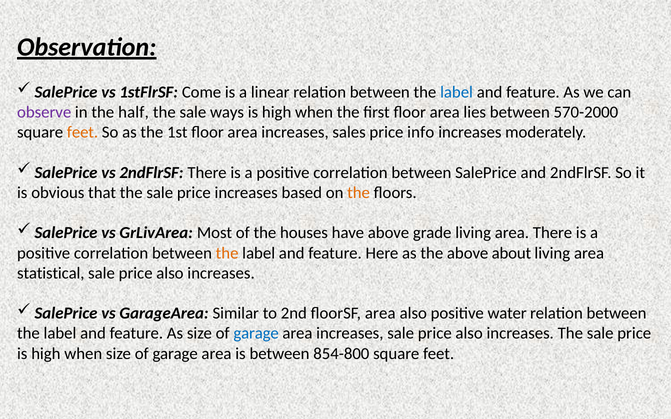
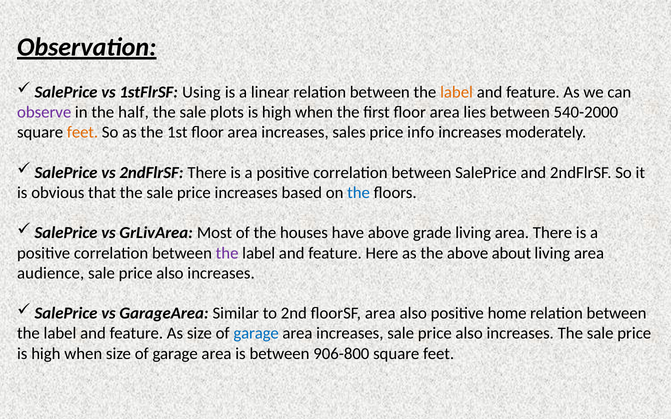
Come: Come -> Using (201, 92)
label colour: blue -> orange (457, 92)
ways: ways -> plots (227, 112)
570-2000: 570-2000 -> 540-2000 (586, 112)
the colour: orange -> blue (359, 193)
the colour: orange -> purple (227, 253)
statistical: statistical -> audience (51, 273)
water: water -> home (507, 314)
854-800: 854-800 -> 906-800 (341, 354)
